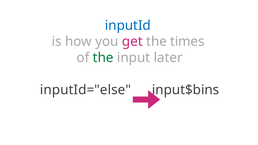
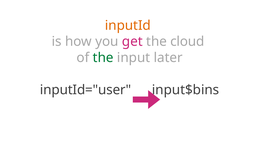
inputId colour: blue -> orange (128, 25)
times: times -> cloud (187, 42)
inputId="else: inputId="else -> inputId="user (86, 90)
